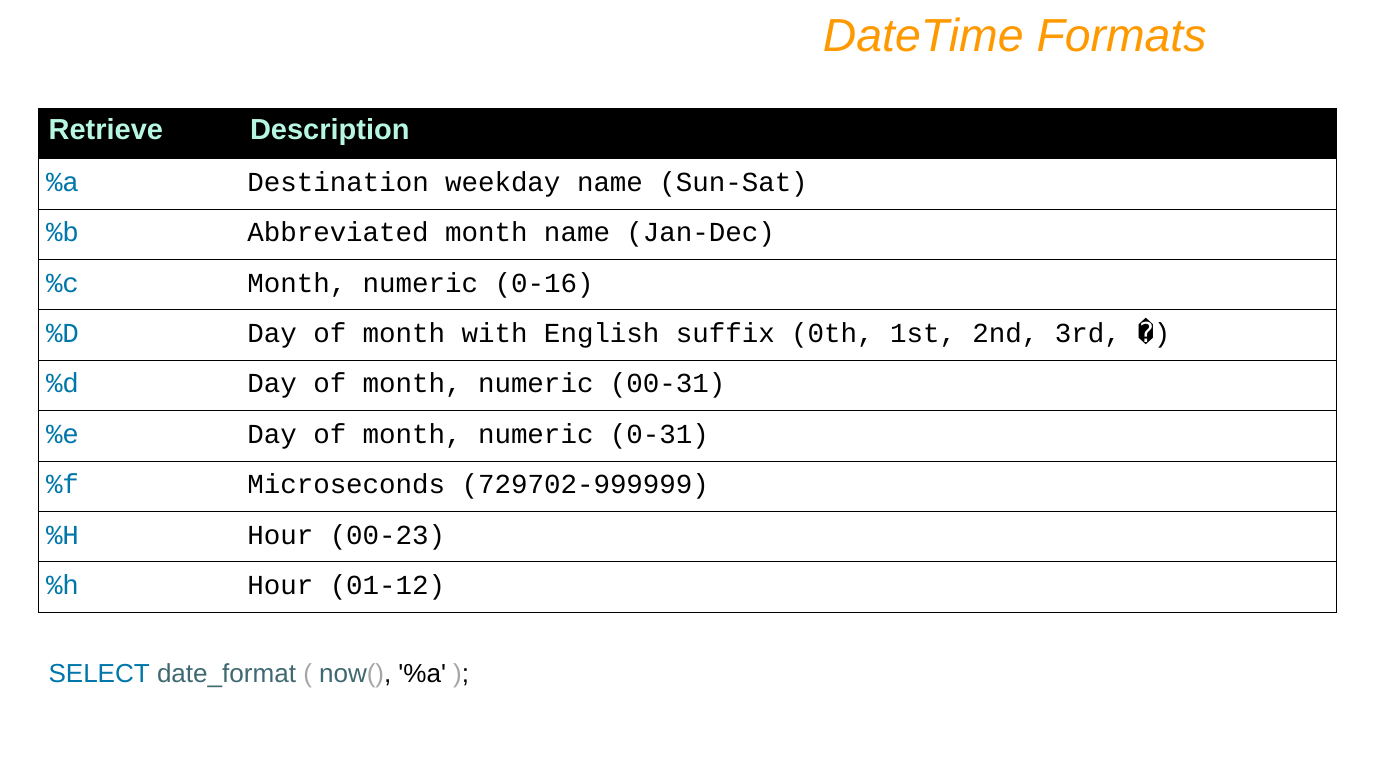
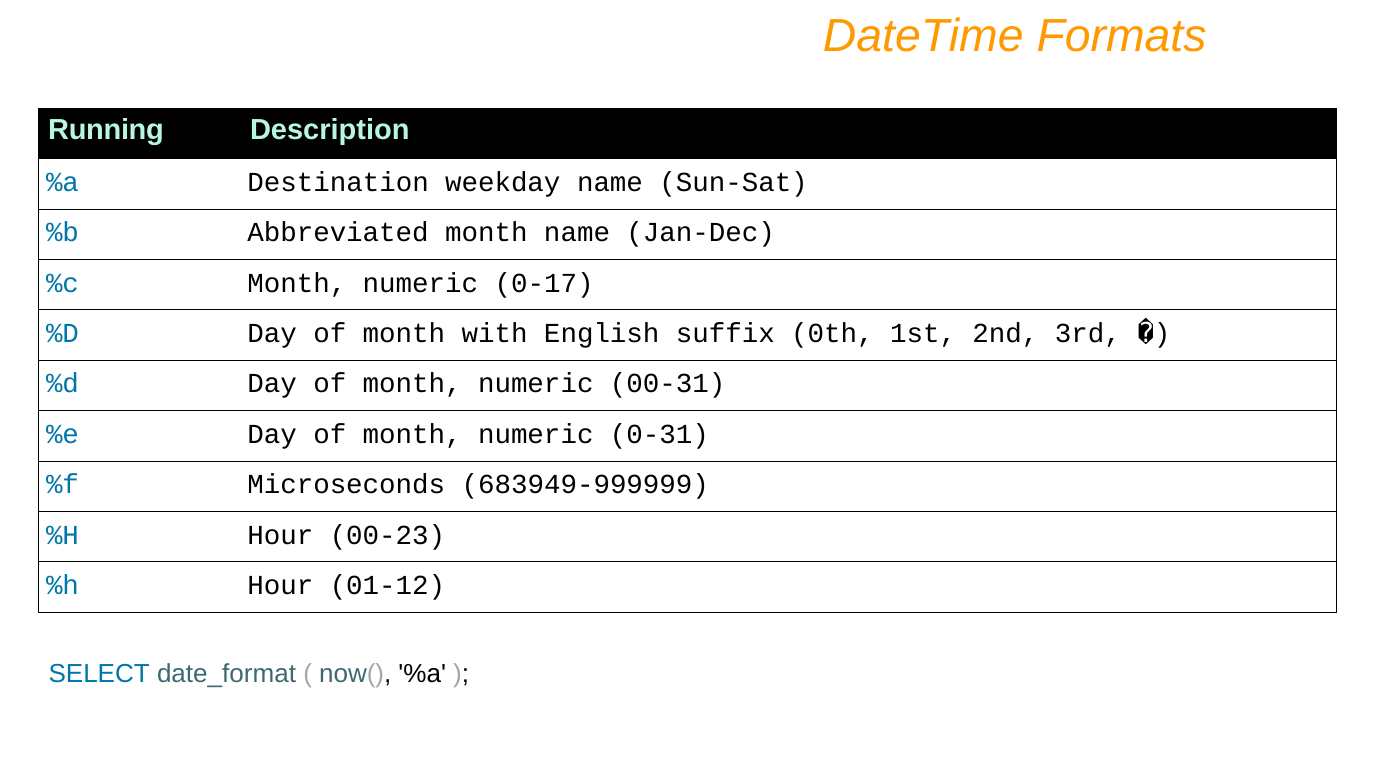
Retrieve: Retrieve -> Running (106, 130)
0-16: 0-16 -> 0-17 (544, 283)
729702-999999: 729702-999999 -> 683949-999999 (585, 485)
